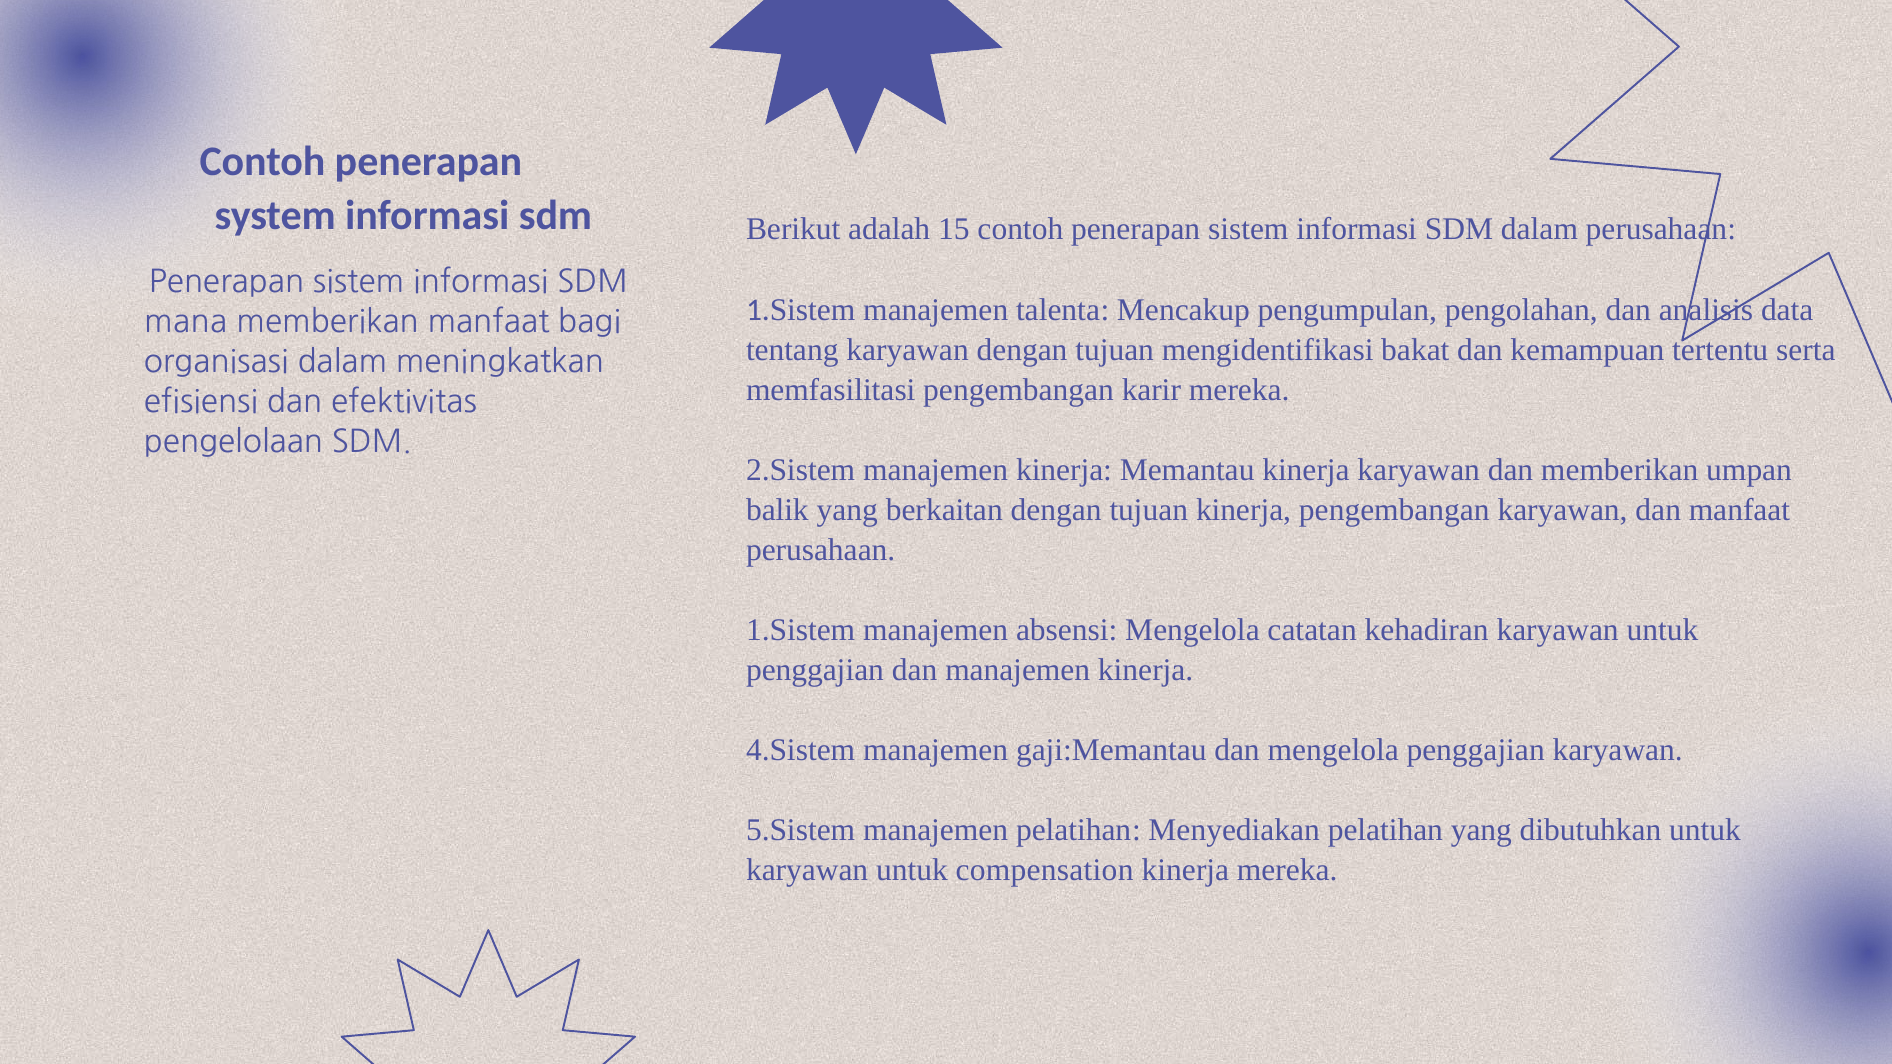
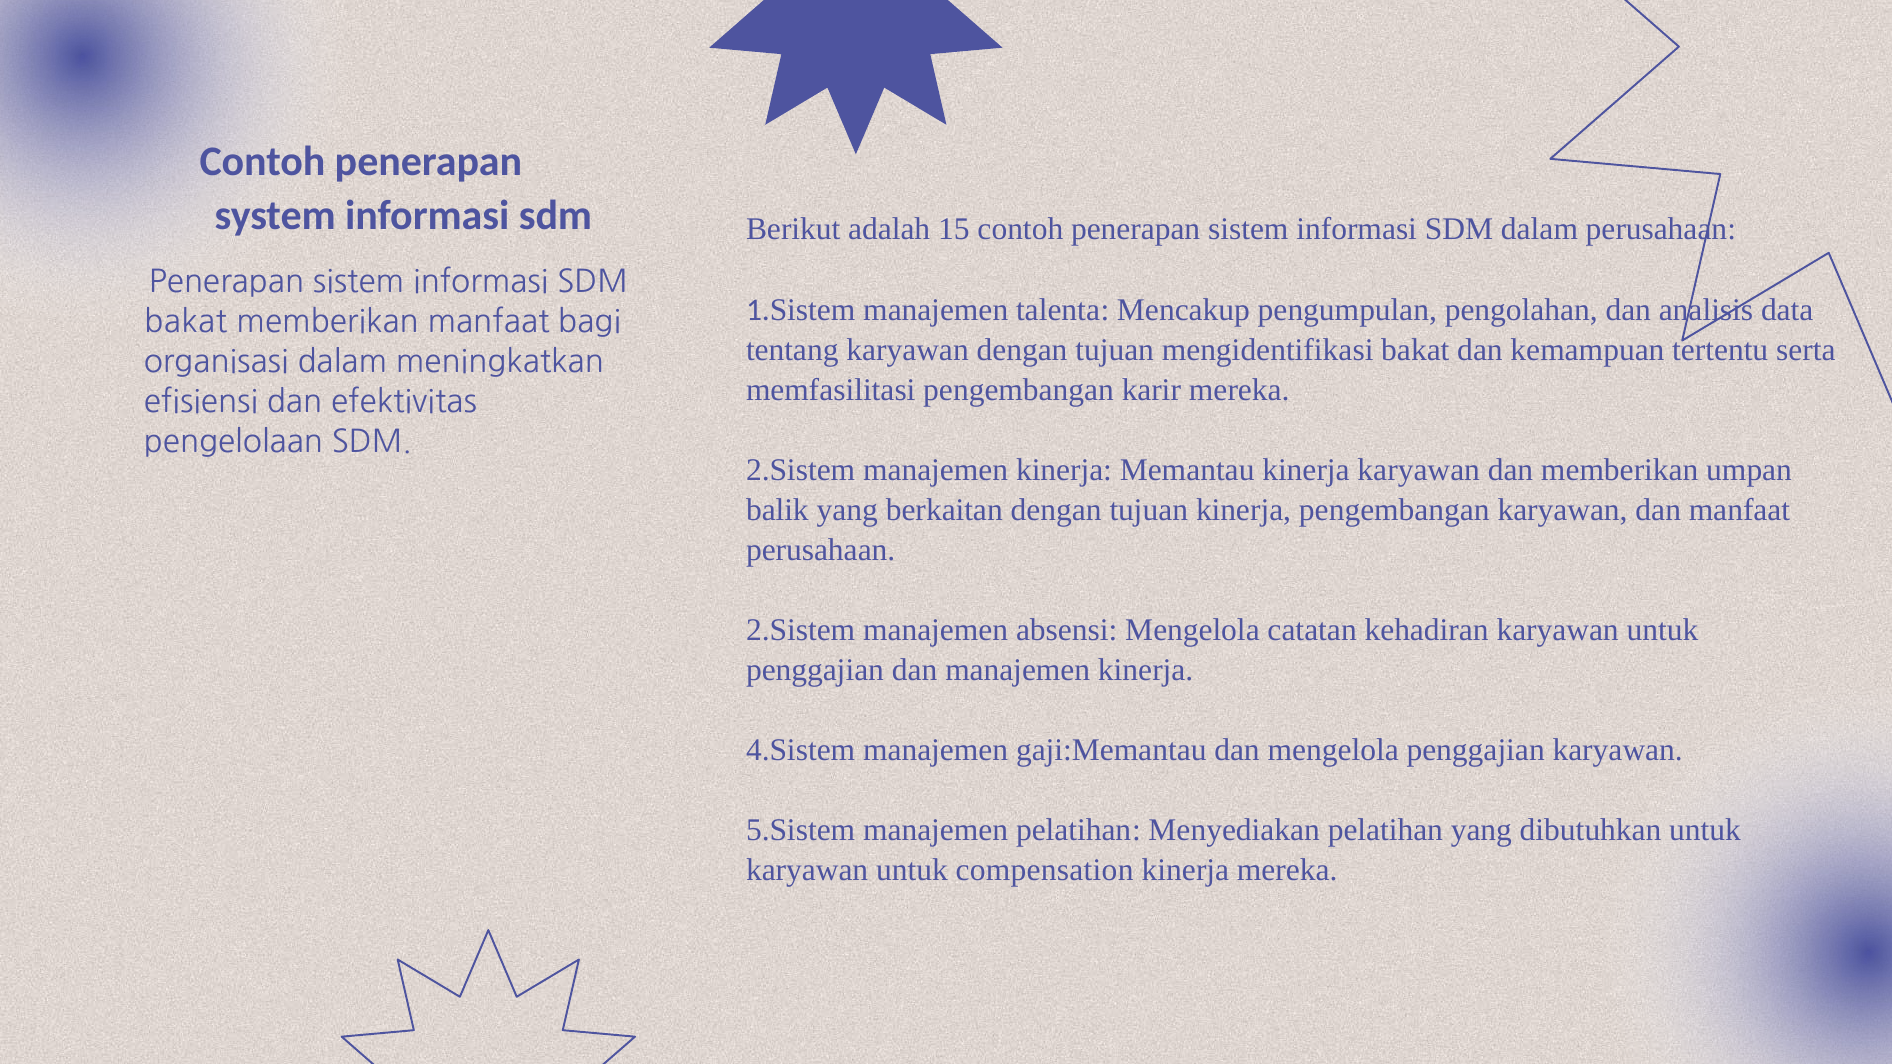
mana: mana -> bakat (186, 322)
1.Sistem: 1.Sistem -> 2.Sistem (801, 630)
